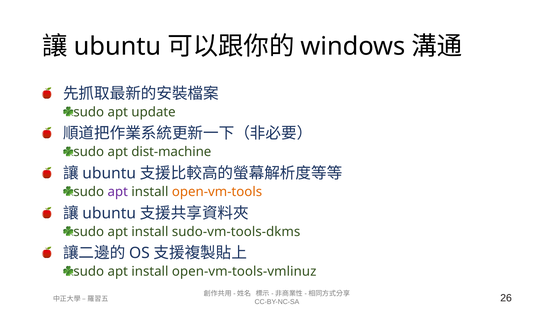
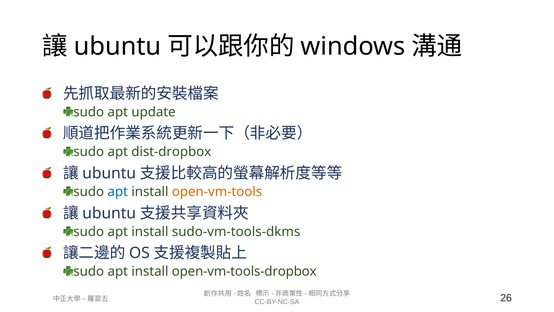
dist-machine: dist-machine -> dist-dropbox (171, 152)
apt colour: purple -> blue (118, 192)
open-vm-tools-vmlinuz: open-vm-tools-vmlinuz -> open-vm-tools-dropbox (244, 271)
